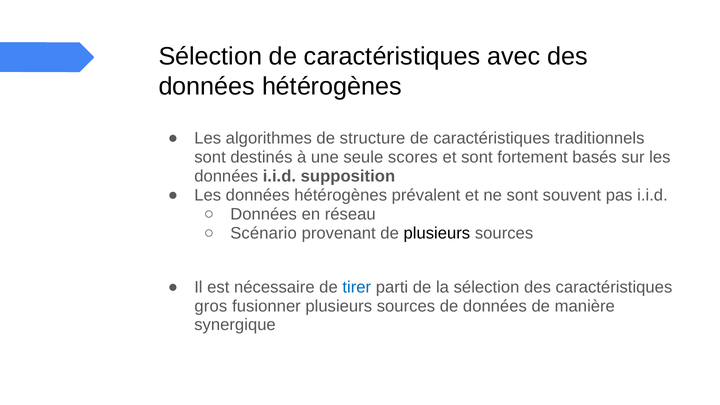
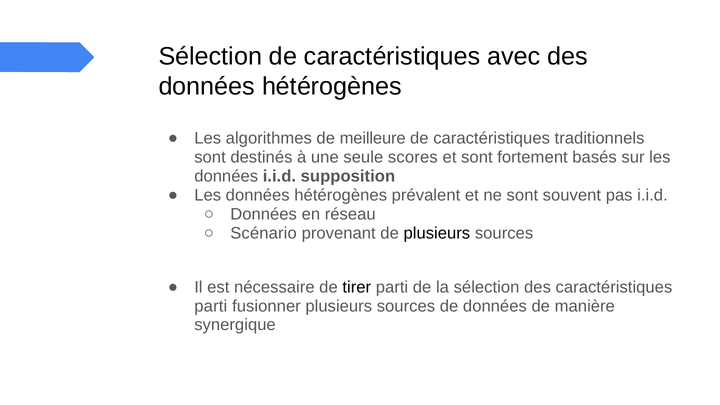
structure: structure -> meilleure (373, 138)
tirer colour: blue -> black (357, 287)
gros: gros -> parti (211, 306)
